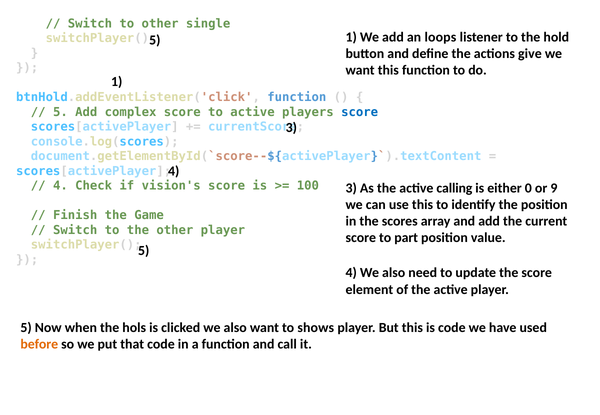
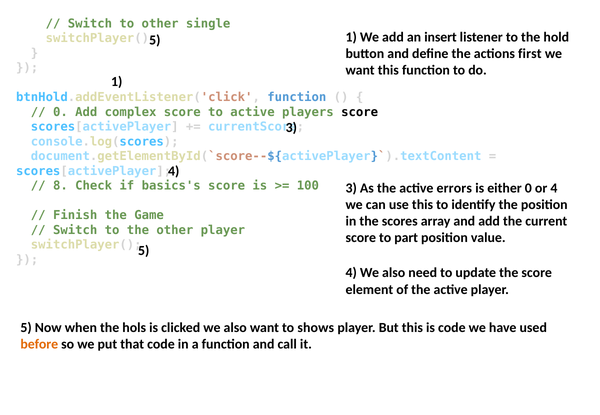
loops: loops -> insert (441, 37)
give: give -> first (530, 54)
5: 5 -> 0 (60, 112)
score colour: blue -> black (360, 112)
4: 4 -> 8 (60, 186)
vision's: vision's -> basics's (171, 186)
calling: calling -> errors (454, 188)
or 9: 9 -> 4 (554, 188)
